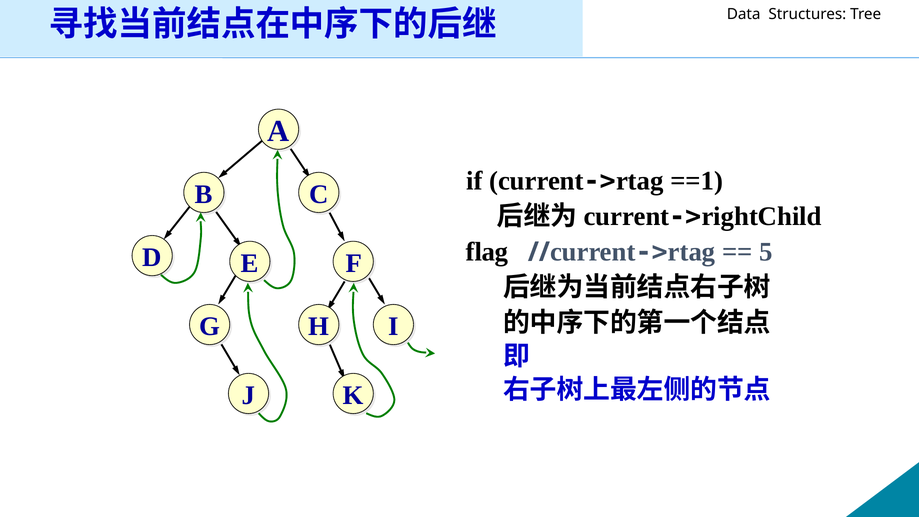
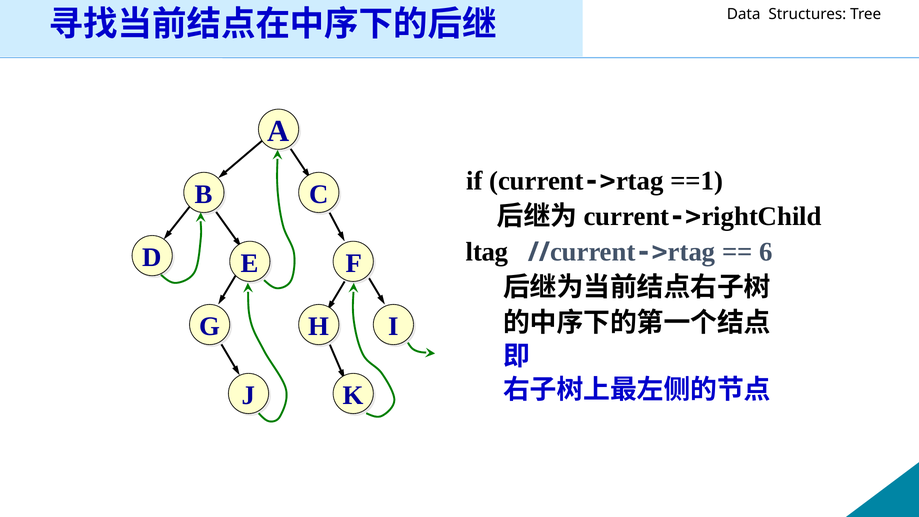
flag: flag -> ltag (487, 252)
5: 5 -> 6 (766, 252)
